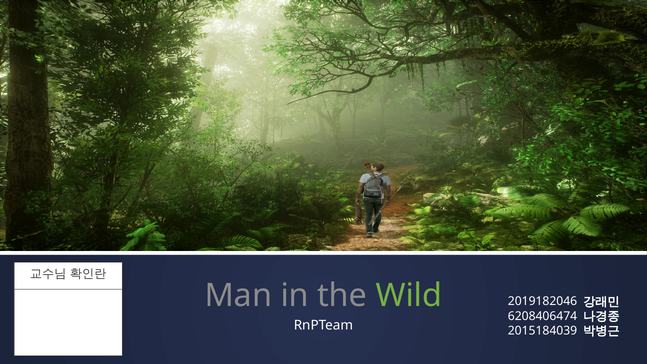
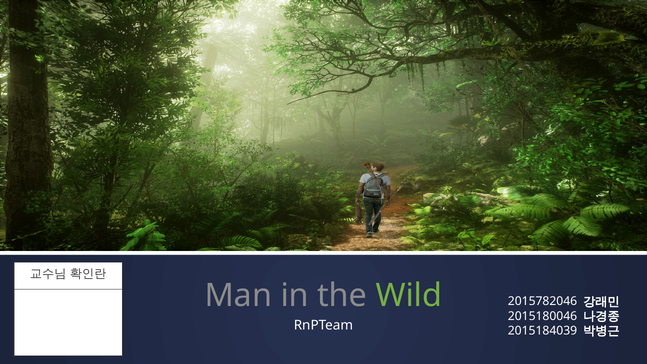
2019182046: 2019182046 -> 2015782046 (543, 301)
6208406474: 6208406474 -> 2015180046 (543, 316)
